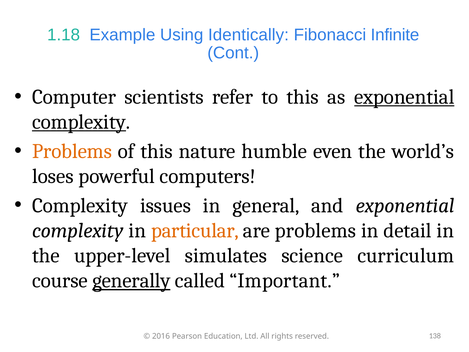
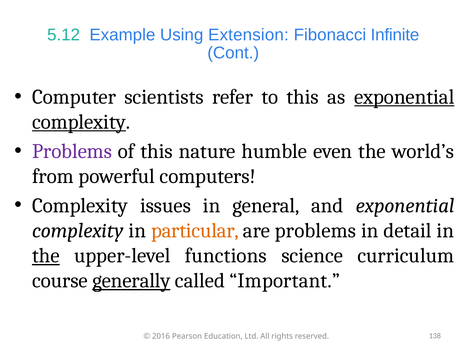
1.18: 1.18 -> 5.12 (64, 35)
Identically: Identically -> Extension (248, 35)
Problems colour: orange -> purple (72, 151)
loses: loses -> from (53, 176)
the underline: none -> present (46, 255)
simulates: simulates -> functions (226, 255)
